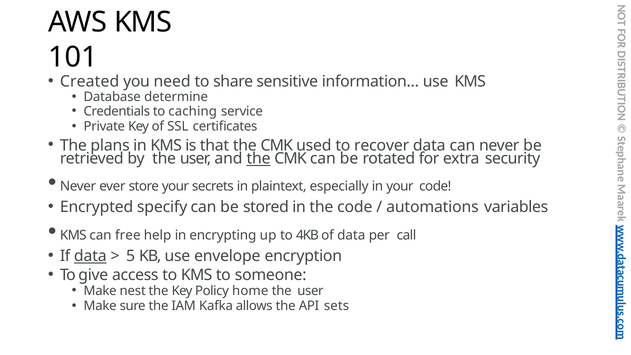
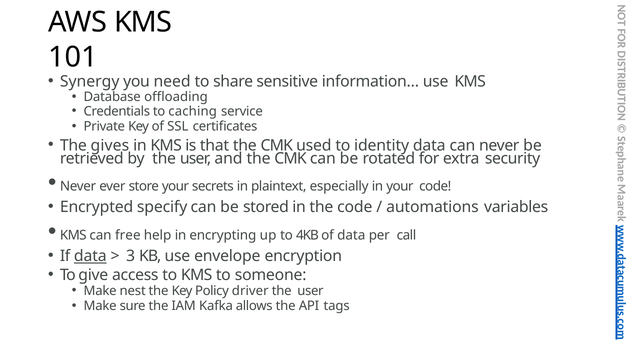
Created: Created -> Synergy (90, 81)
determine: determine -> offloading (176, 97)
plans: plans -> gives (110, 145)
recover: recover -> identity (382, 145)
the underline: present -> none (259, 159)
5: 5 -> 3 (131, 256)
home: home -> driver (250, 291)
sets: sets -> tags (337, 306)
